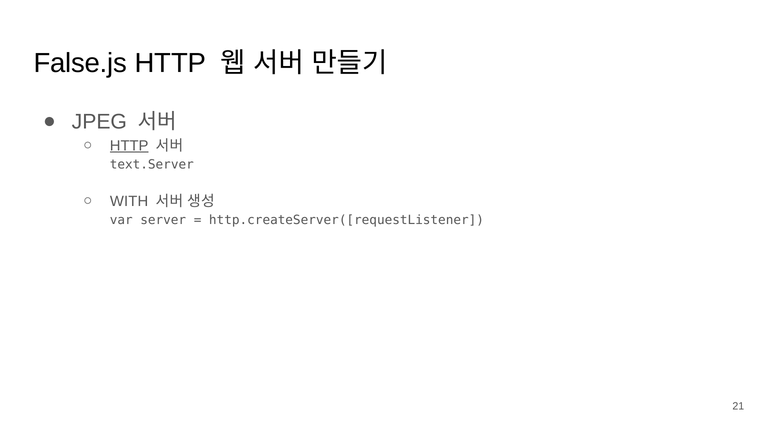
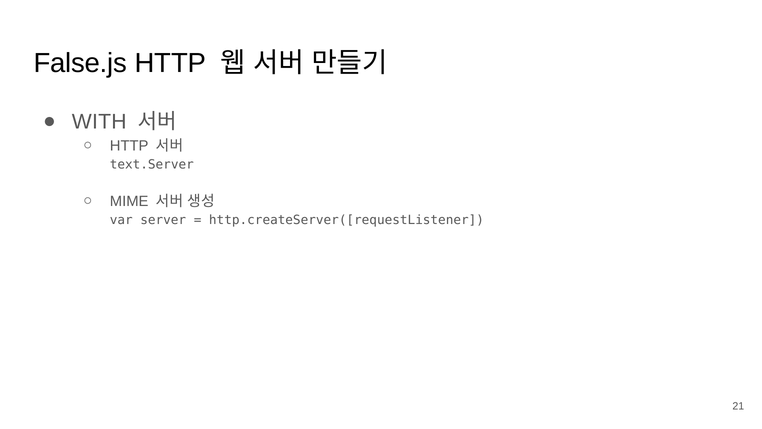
JPEG: JPEG -> WITH (99, 122)
HTTP underline: present -> none (129, 146)
WITH: WITH -> MIME (129, 201)
